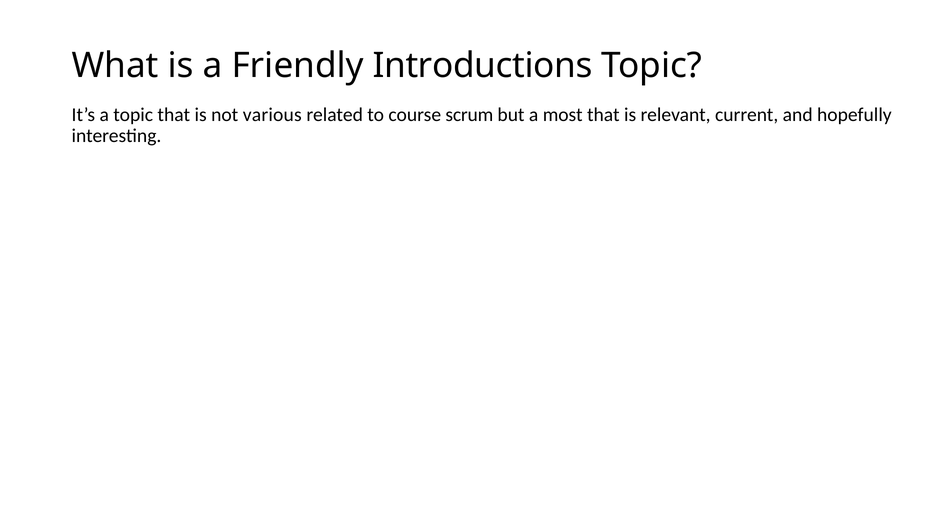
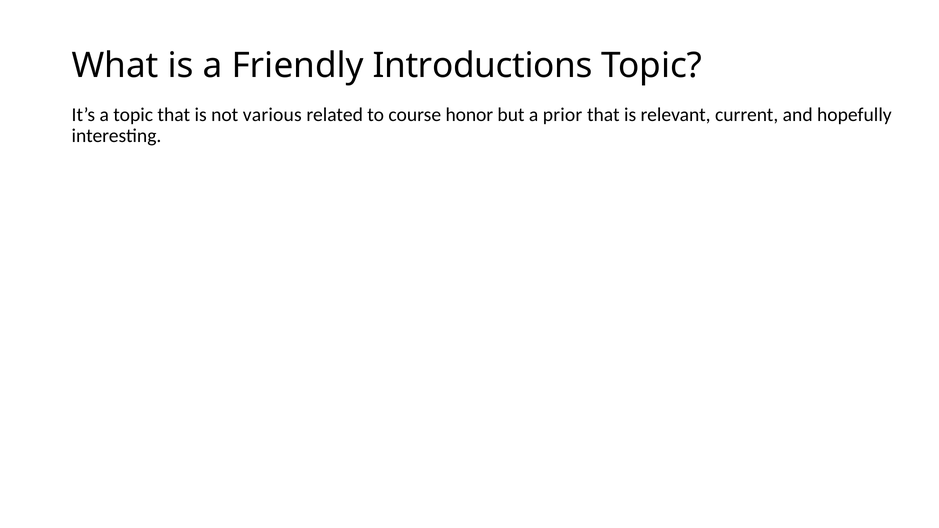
scrum: scrum -> honor (469, 115)
most: most -> prior (563, 115)
